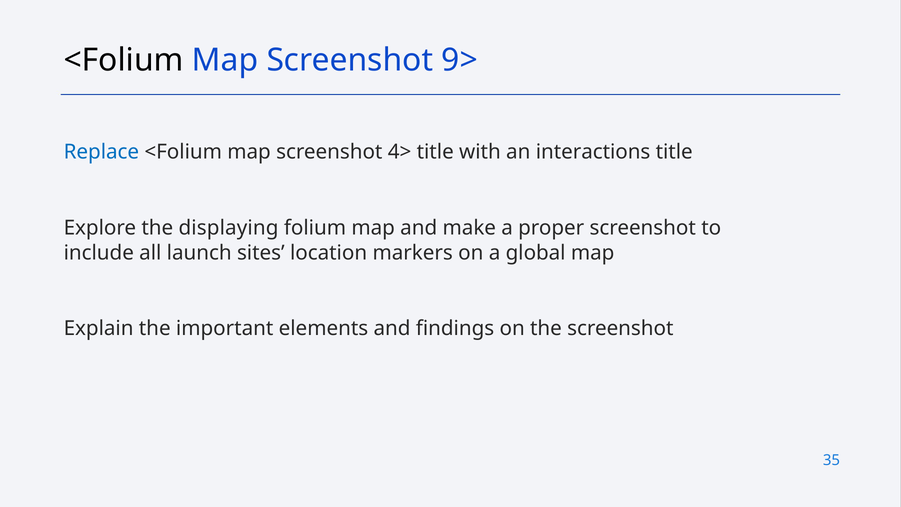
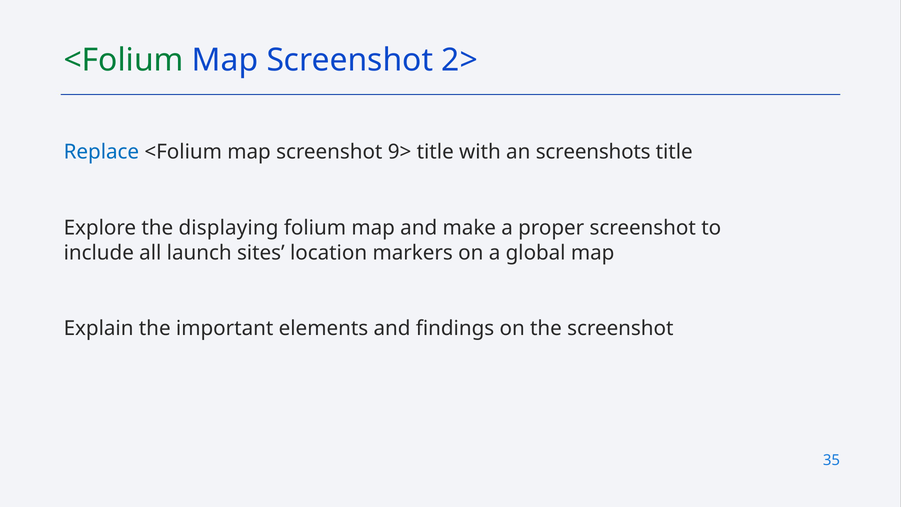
<Folium colour: black -> green (124, 60)
9>: 9> -> 2> (460, 60)
4>: 4> -> 9> (400, 152)
interactions: interactions -> screenshots (593, 152)
